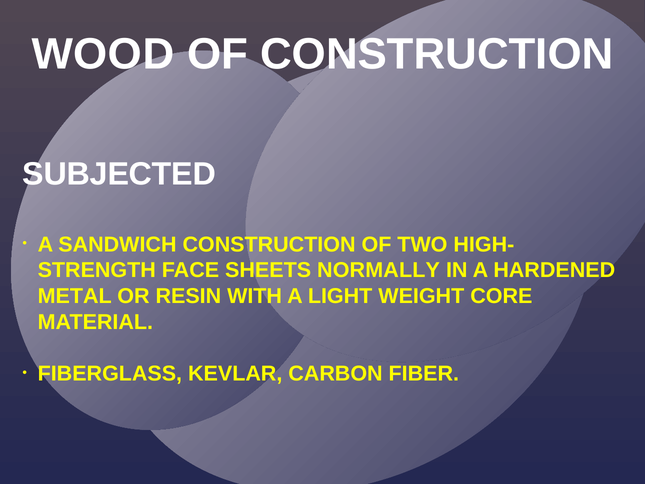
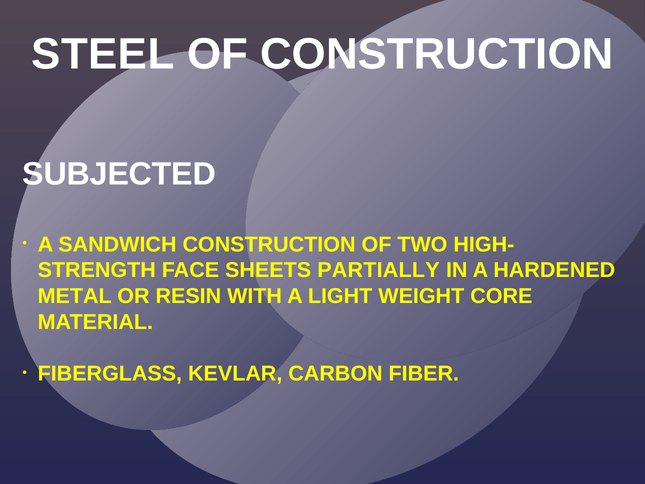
WOOD: WOOD -> STEEL (103, 54)
NORMALLY: NORMALLY -> PARTIALLY (378, 270)
